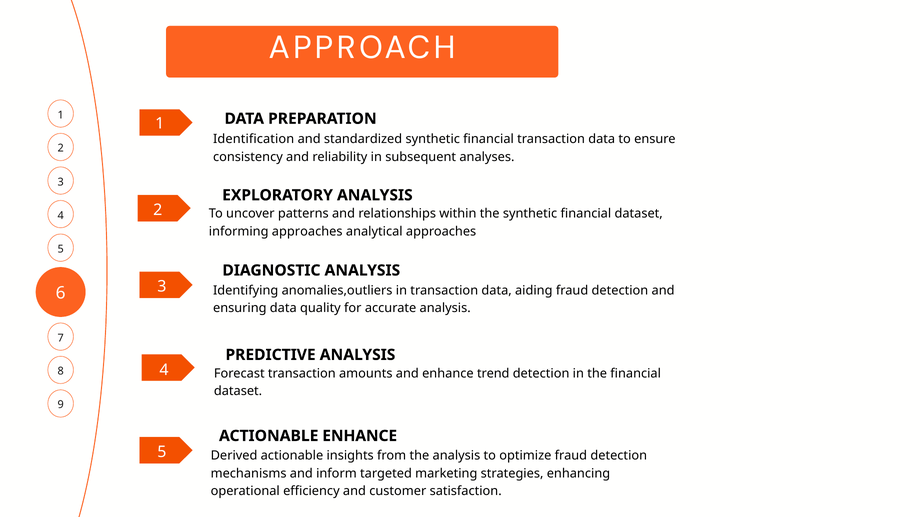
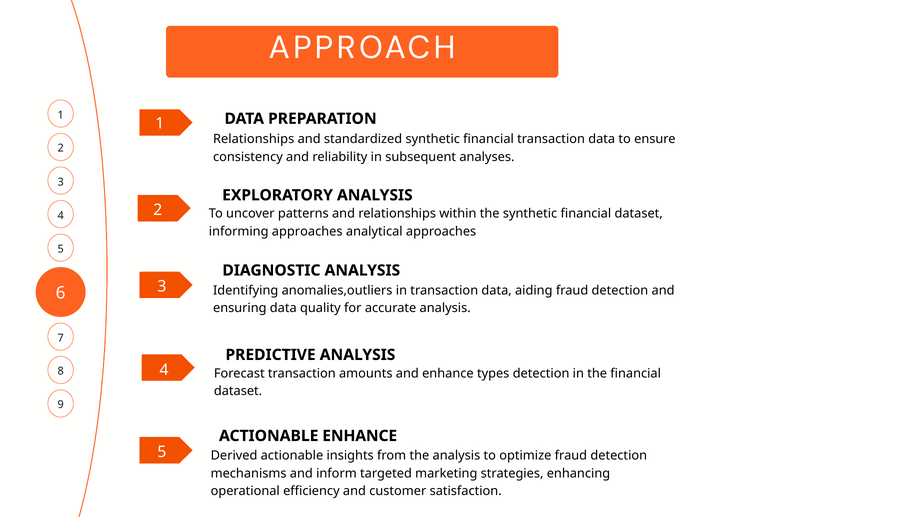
Identification: Identification -> Relationships (254, 139)
trend: trend -> types (493, 374)
